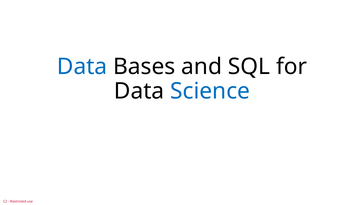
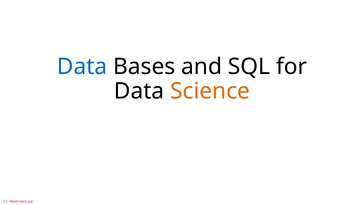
Science colour: blue -> orange (210, 91)
